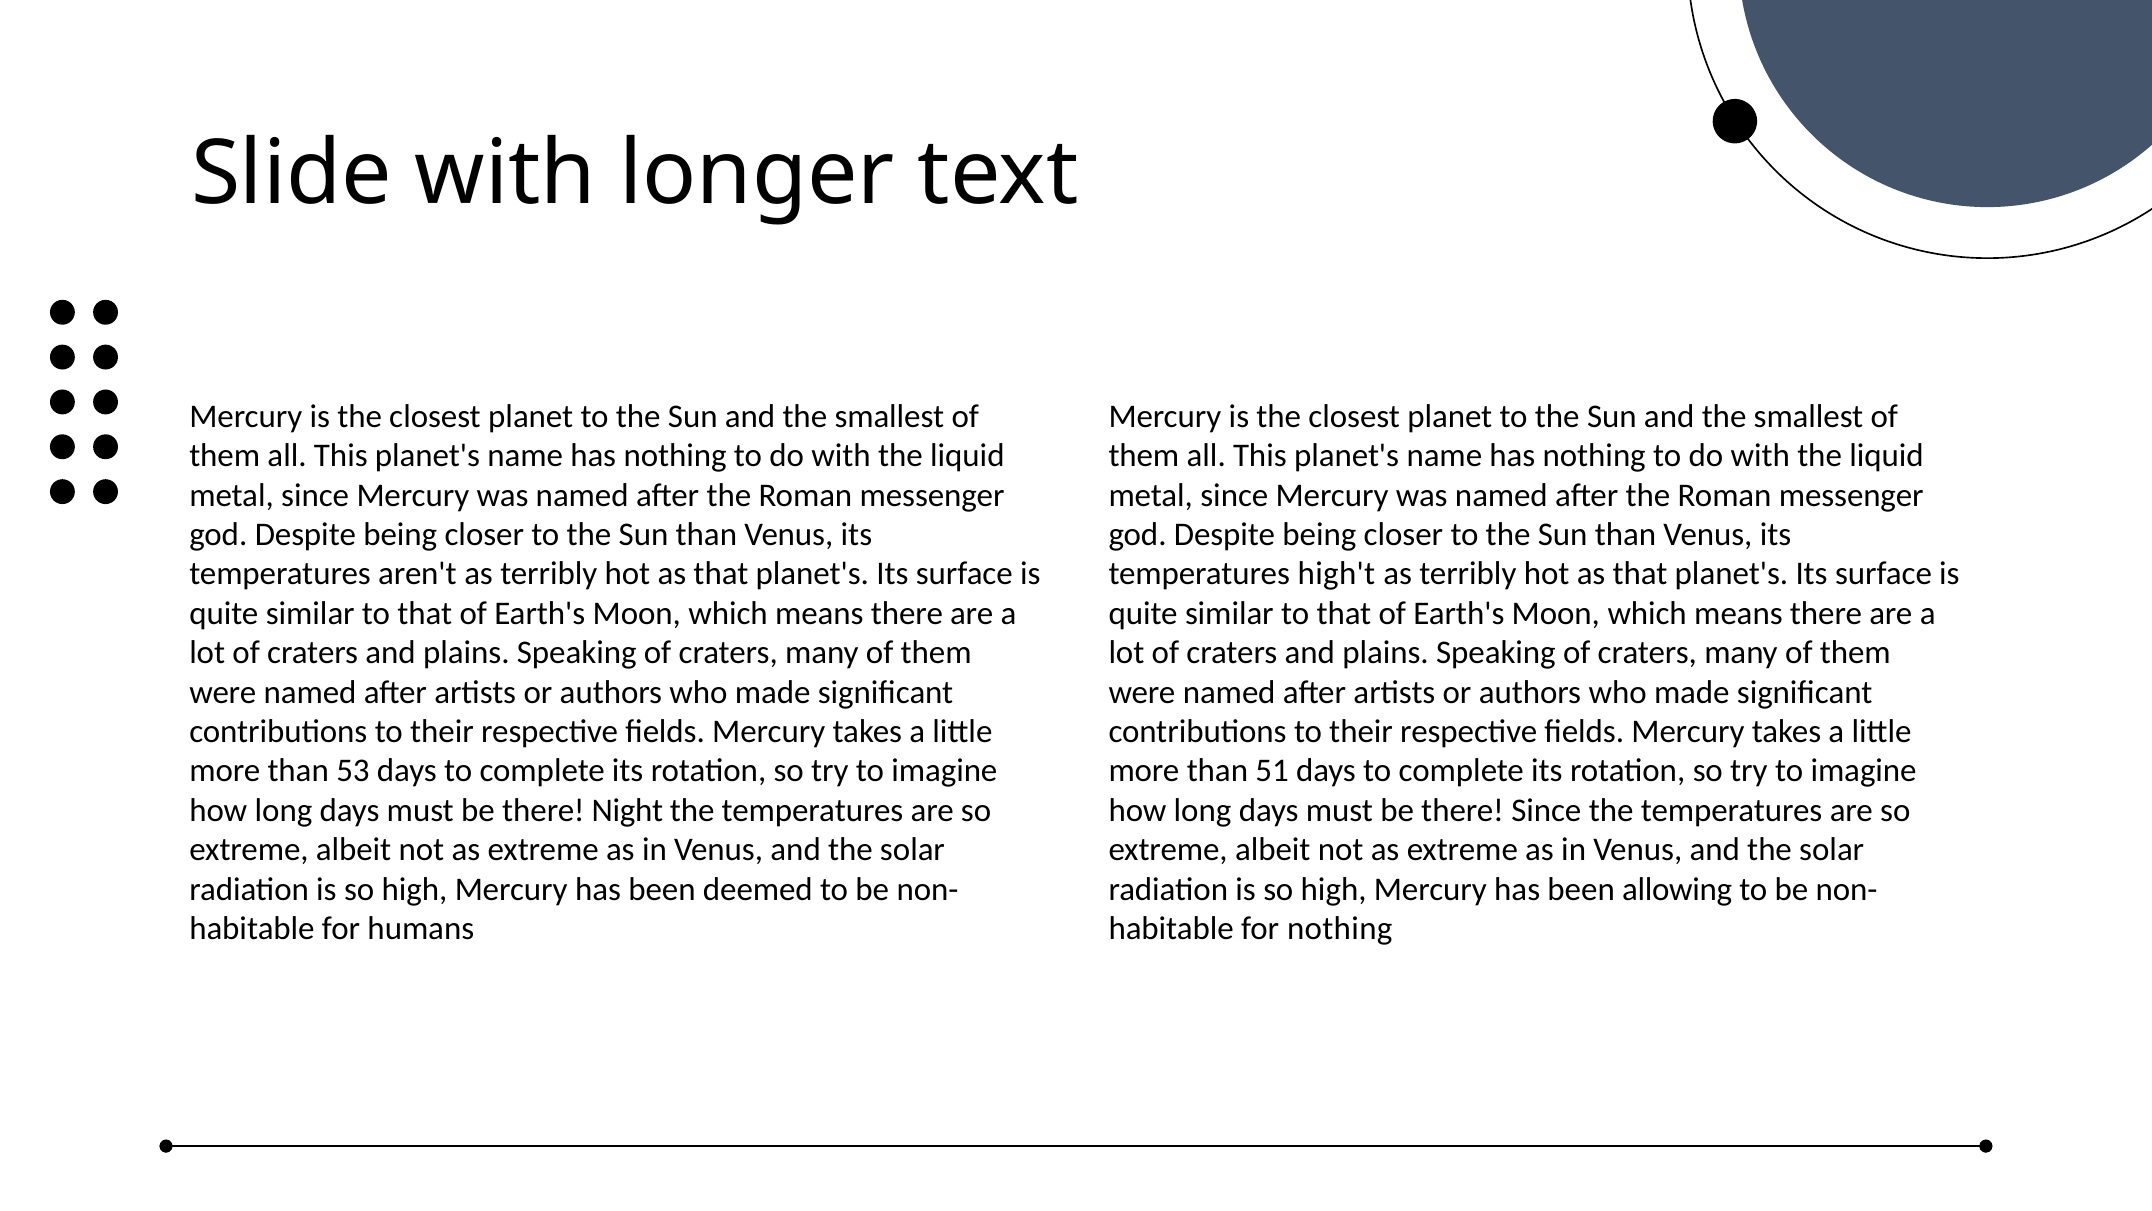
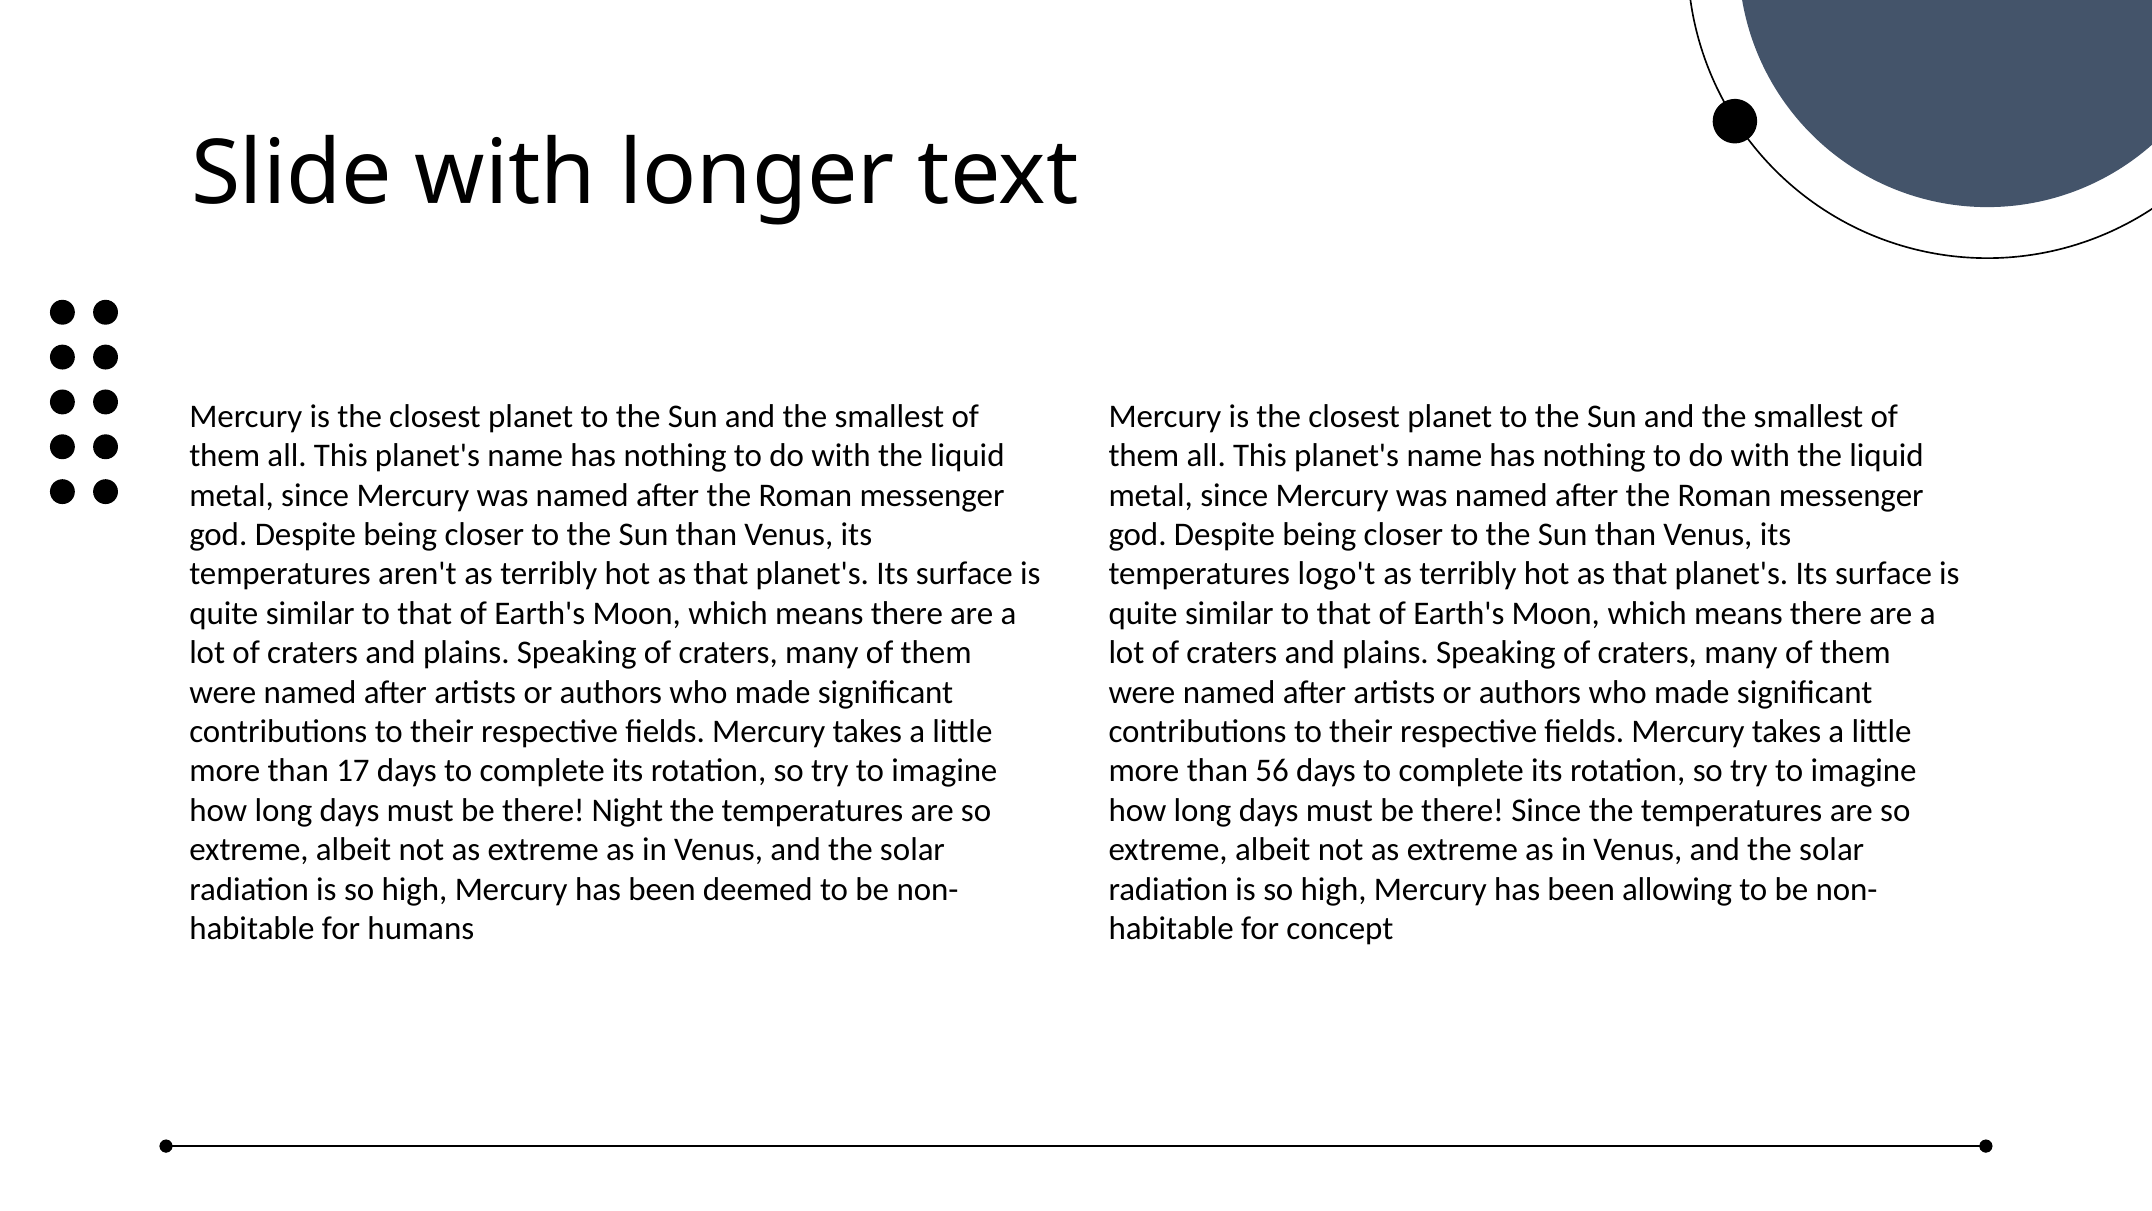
high't: high't -> logo't (1336, 574)
53: 53 -> 17 (353, 771)
51: 51 -> 56 (1272, 771)
for nothing: nothing -> concept (1340, 928)
